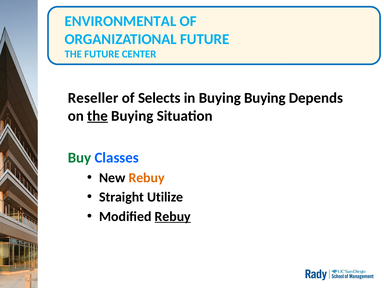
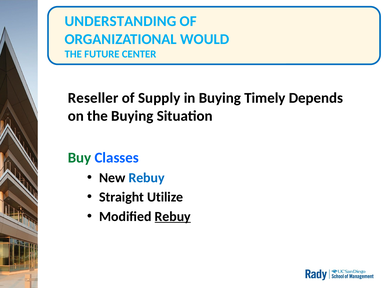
ENVIRONMENTAL: ENVIRONMENTAL -> UNDERSTANDING (120, 21)
ORGANIZATIONAL FUTURE: FUTURE -> WOULD (205, 39)
Selects: Selects -> Supply (159, 98)
Buying Buying: Buying -> Timely (265, 98)
the underline: present -> none (98, 116)
Rebuy colour: orange -> blue (147, 178)
